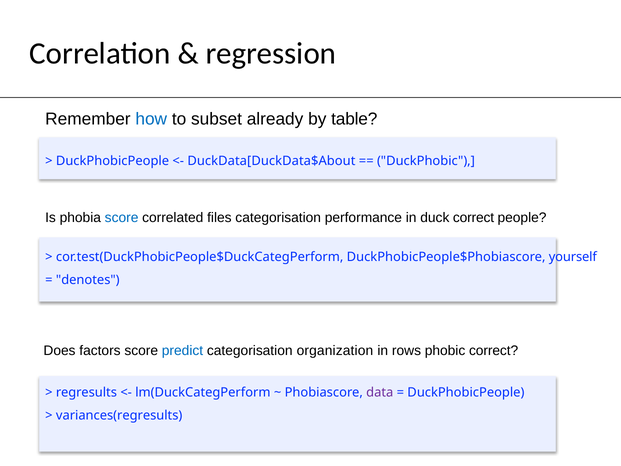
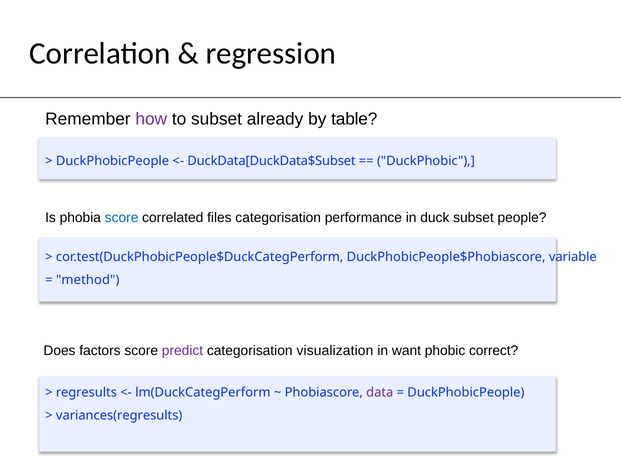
how colour: blue -> purple (151, 119)
DuckData[DuckData$About: DuckData[DuckData$About -> DuckData[DuckData$Subset (272, 161)
duck correct: correct -> subset (473, 217)
yourself: yourself -> variable (573, 257)
denotes: denotes -> method (88, 280)
predict colour: blue -> purple (183, 351)
organization: organization -> visualization (335, 351)
rows: rows -> want (406, 351)
